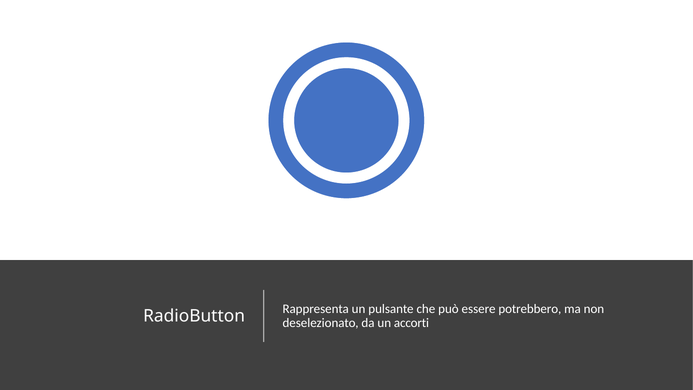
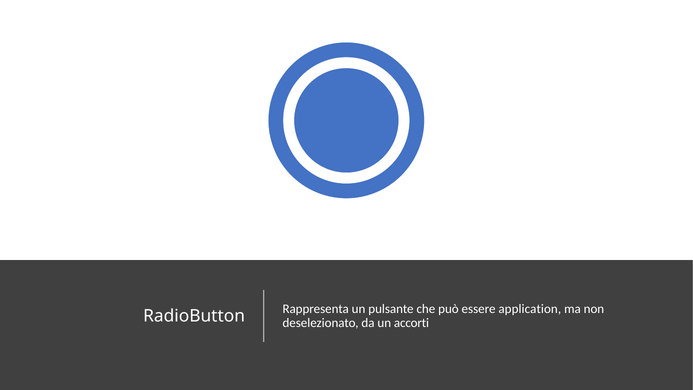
potrebbero: potrebbero -> application (530, 309)
